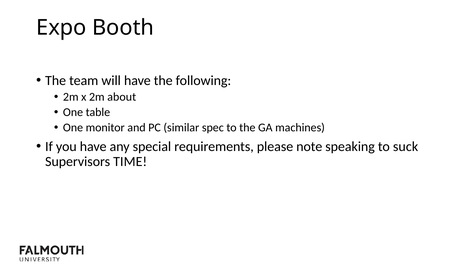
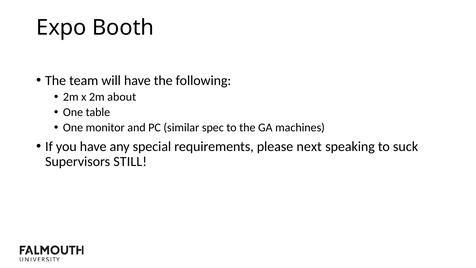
note: note -> next (309, 146)
TIME: TIME -> STILL (130, 161)
